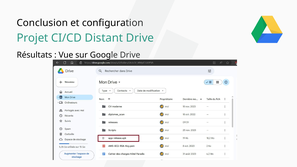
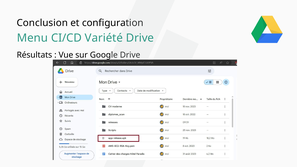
Projet: Projet -> Menu (32, 38)
Distant: Distant -> Variété (104, 38)
